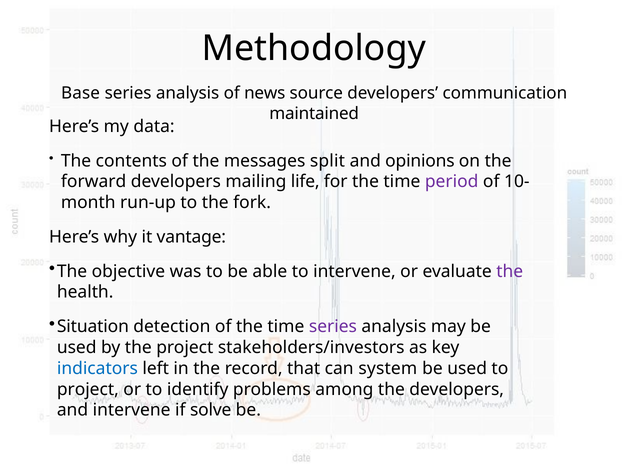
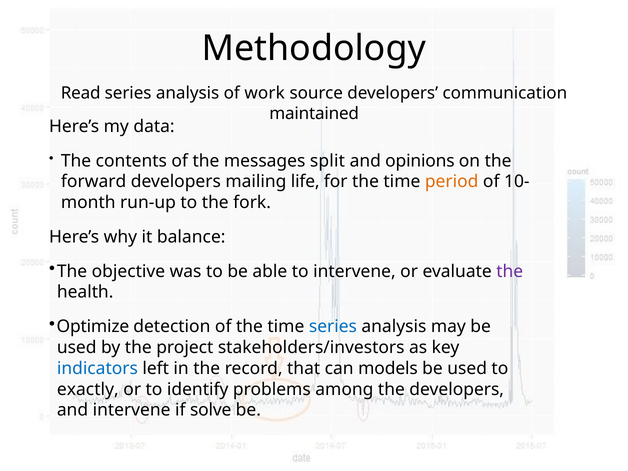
Base: Base -> Read (81, 93)
news: news -> work (265, 93)
period colour: purple -> orange (452, 182)
vantage: vantage -> balance (191, 237)
Situation: Situation -> Optimize (93, 327)
series colour: purple -> blue (333, 327)
system: system -> models (388, 368)
project: project -> exactly (88, 389)
